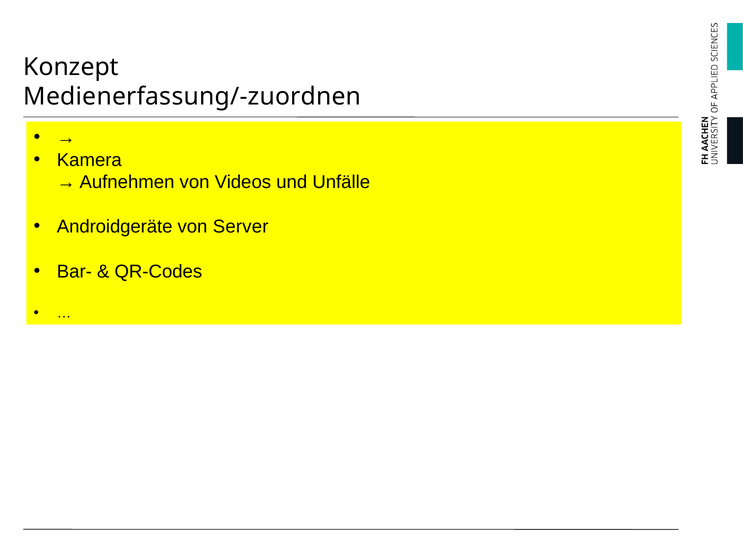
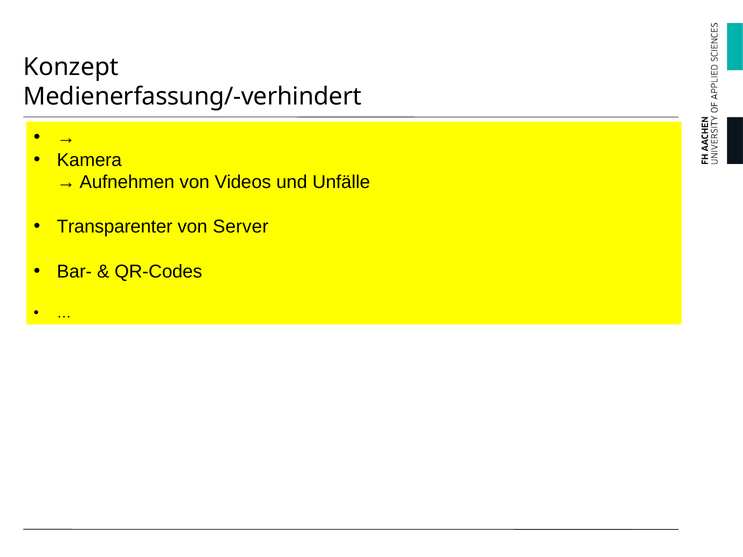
Medienerfassung/-zuordnen: Medienerfassung/-zuordnen -> Medienerfassung/-verhindert (193, 97)
Androidgeräte: Androidgeräte -> Transparenter (115, 227)
